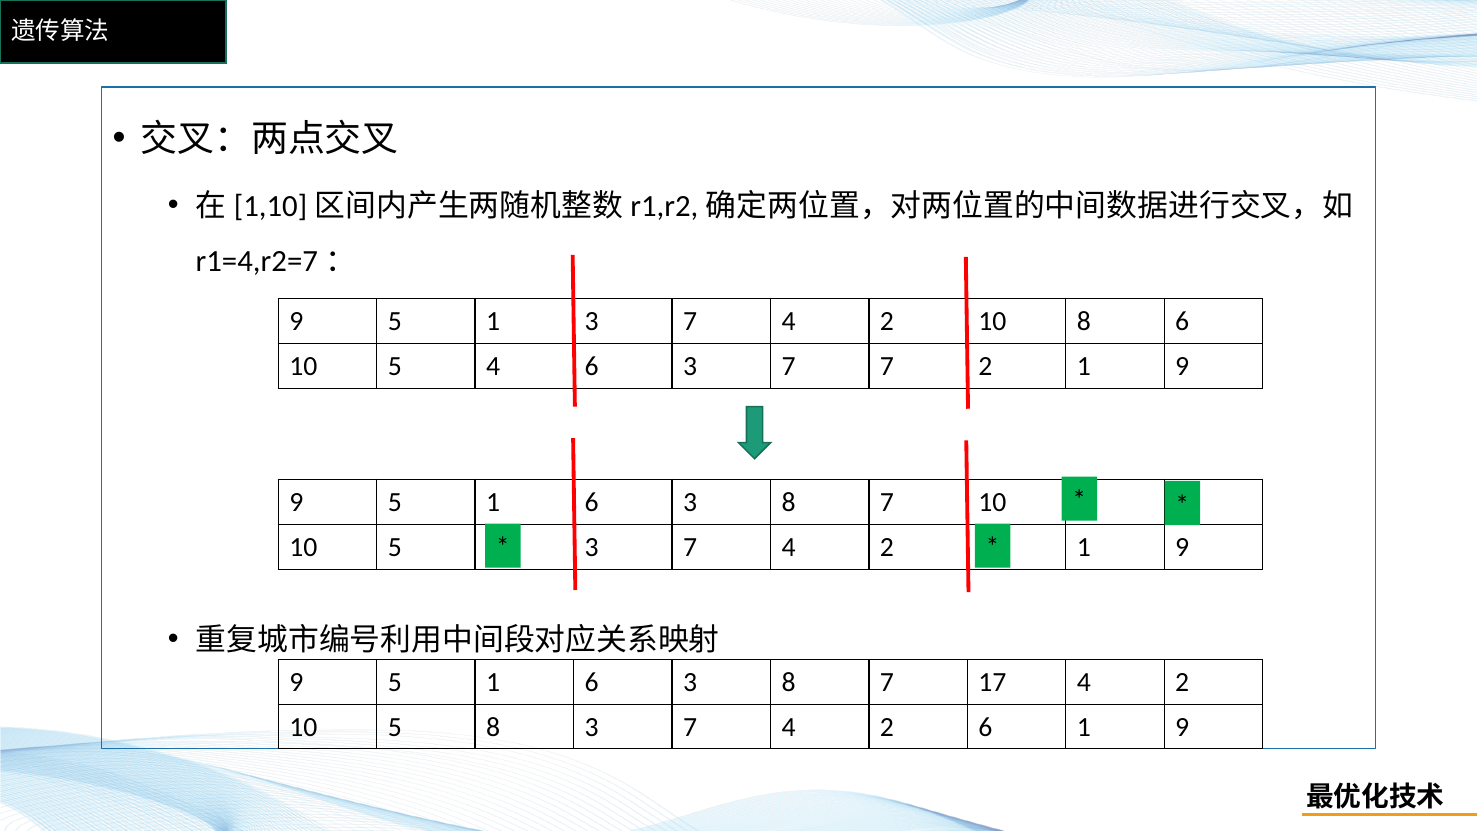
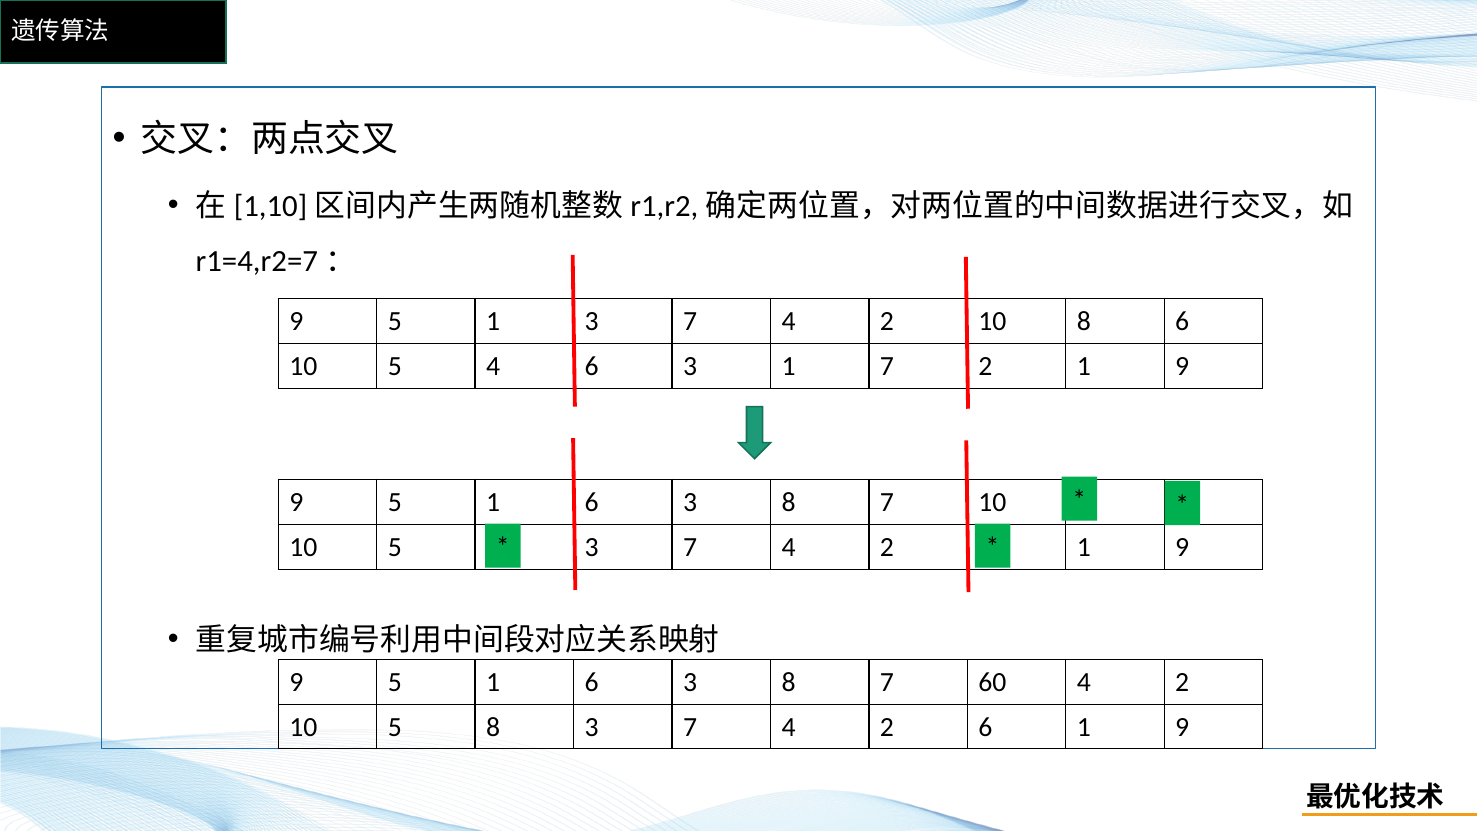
6 3 7: 7 -> 1 (789, 366)
17: 17 -> 60 (992, 682)
